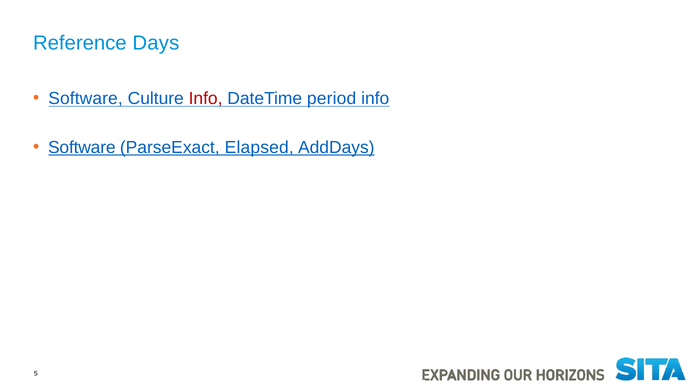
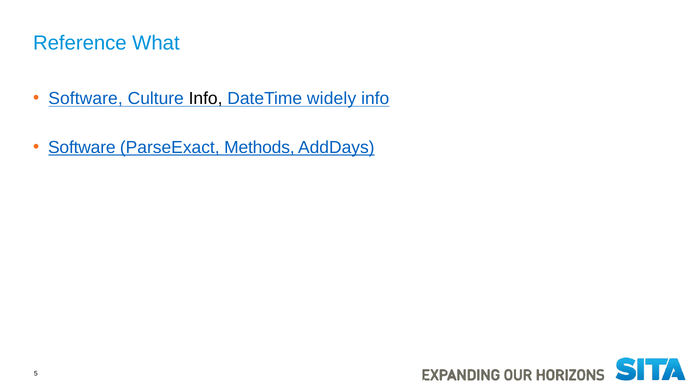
Days: Days -> What (156, 43)
Info colour: red -> black (206, 99)
period: period -> widely (332, 99)
Elapsed: Elapsed -> Methods (259, 147)
